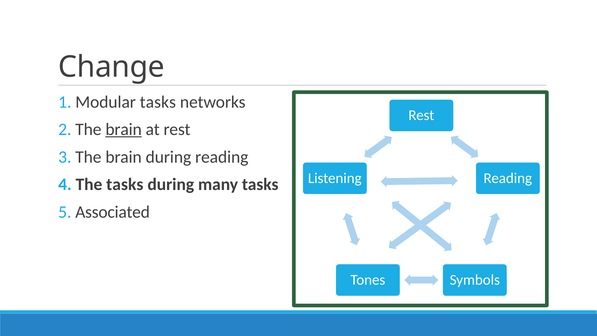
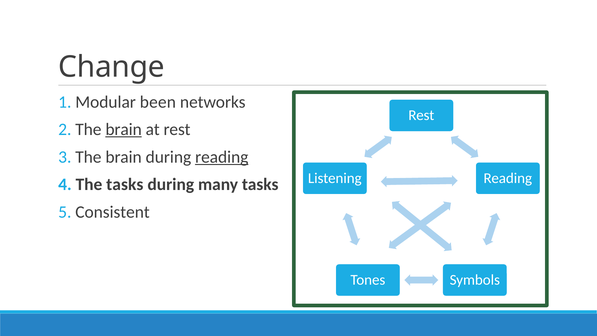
Modular tasks: tasks -> been (158, 102)
reading underline: none -> present (222, 157)
Associated: Associated -> Consistent (112, 212)
